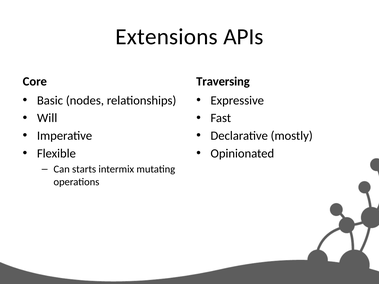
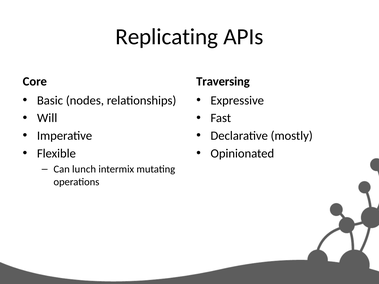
Extensions: Extensions -> Replicating (167, 37)
starts: starts -> lunch (84, 169)
